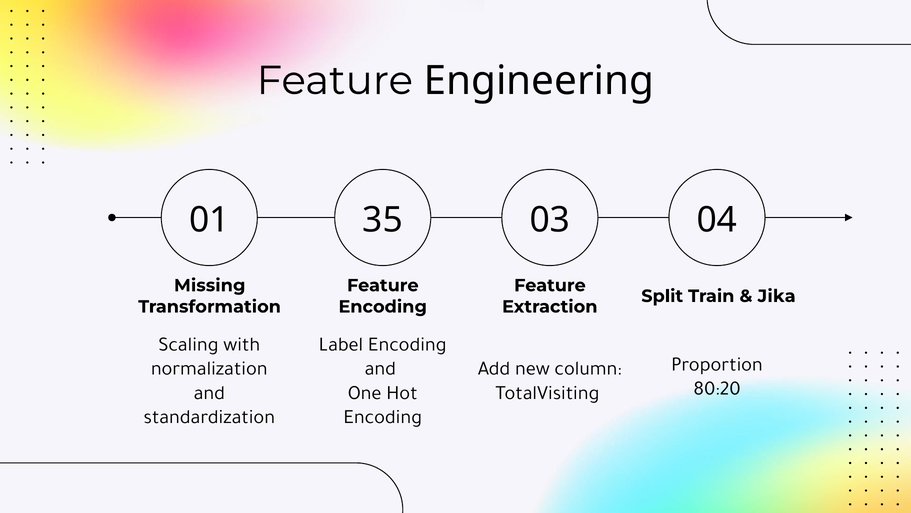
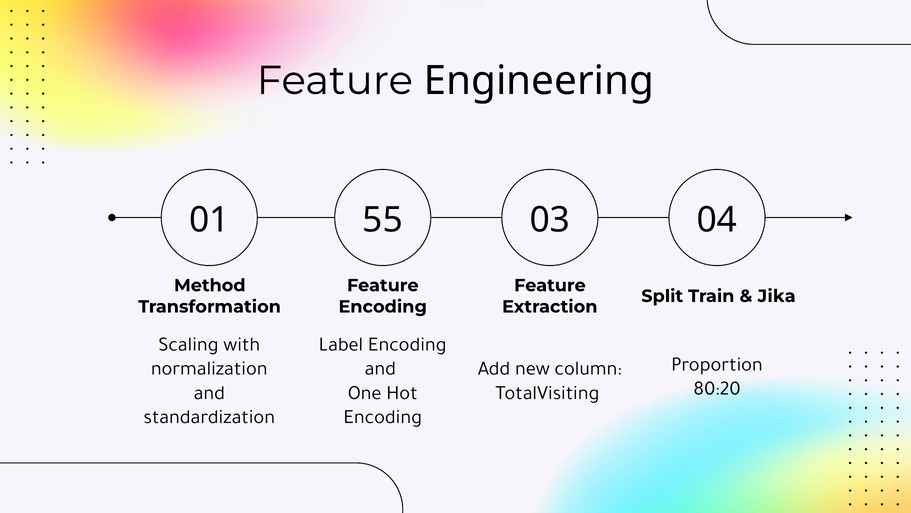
35: 35 -> 55 (383, 220)
Missing: Missing -> Method (210, 285)
